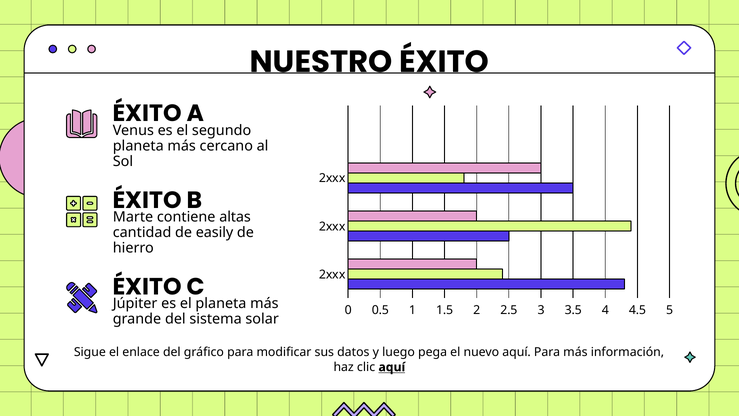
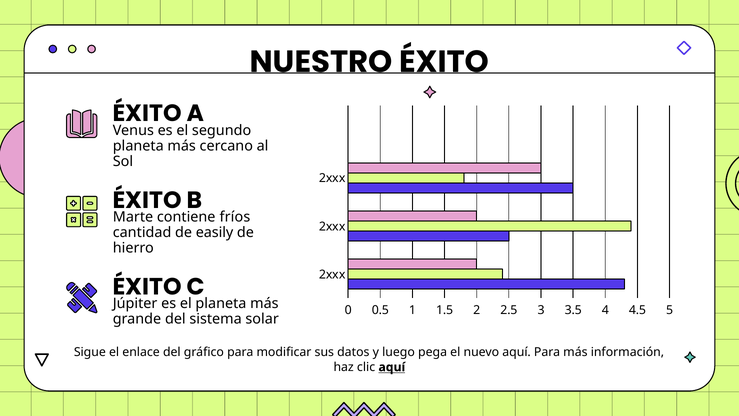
altas: altas -> fríos (235, 217)
